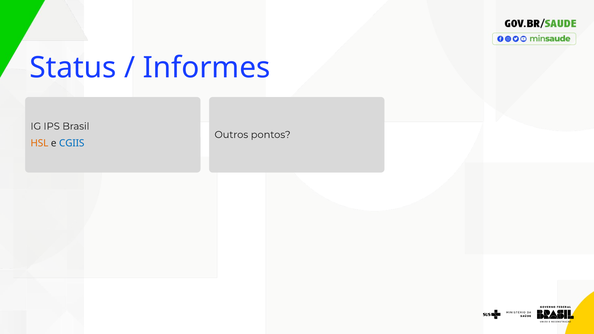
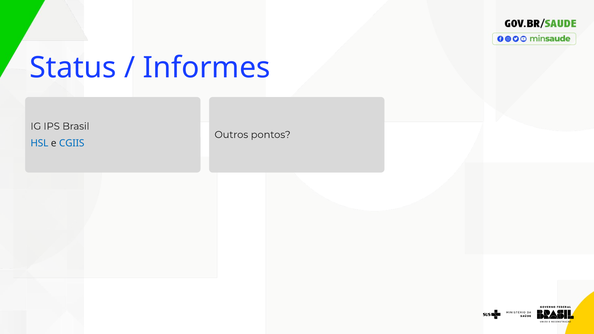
HSL colour: orange -> blue (39, 143)
